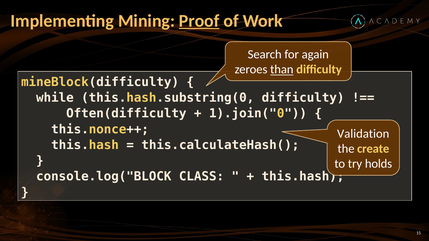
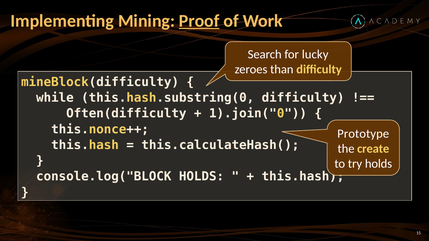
again: again -> lucky (315, 55)
than underline: present -> none (282, 70)
Validation: Validation -> Prototype (363, 134)
console.log("BLOCK CLASS: CLASS -> HOLDS (202, 177)
